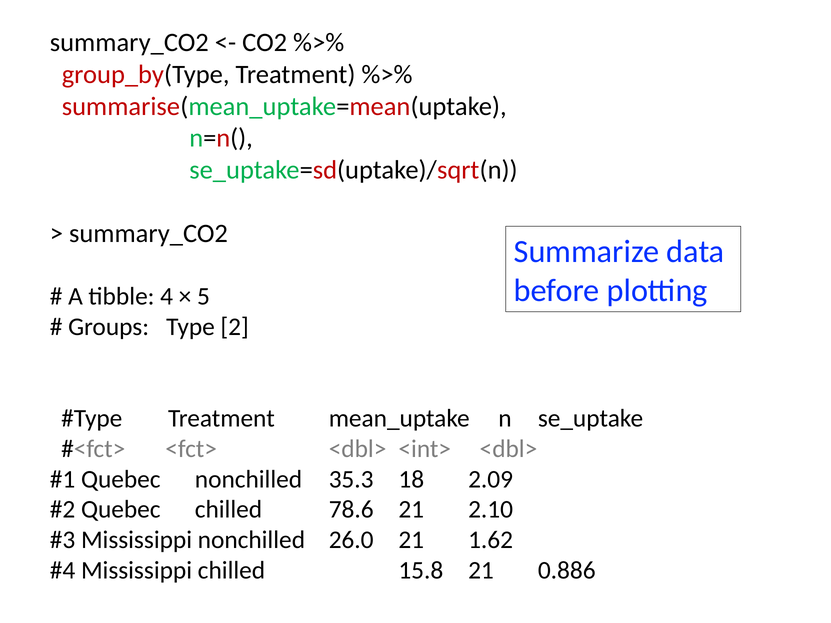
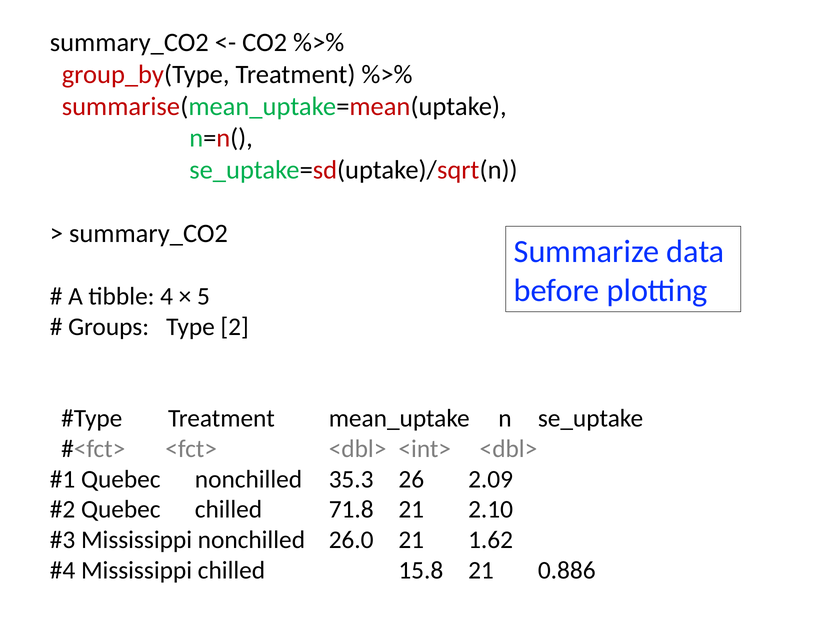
18: 18 -> 26 (411, 479)
78.6: 78.6 -> 71.8 (351, 510)
